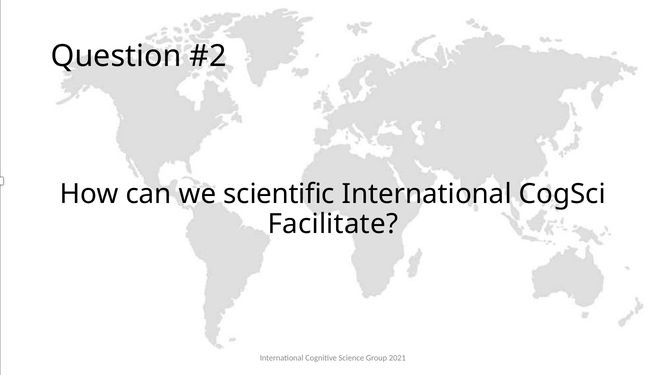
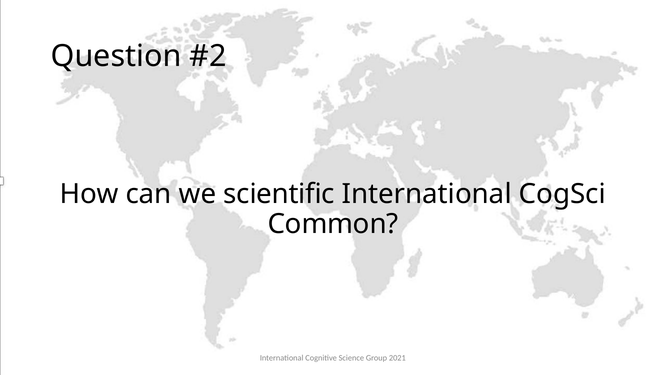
Facilitate: Facilitate -> Common (333, 224)
